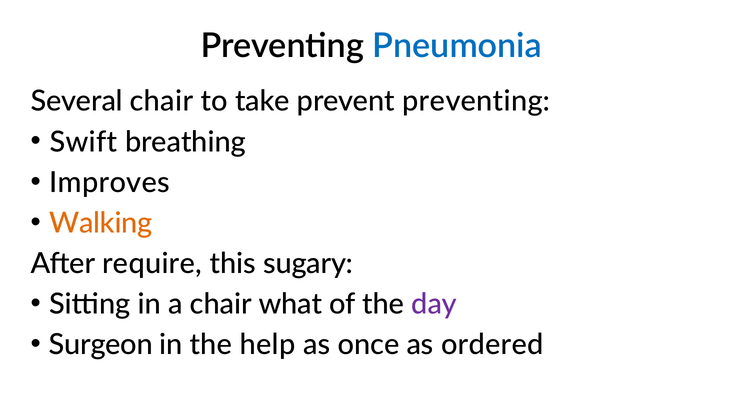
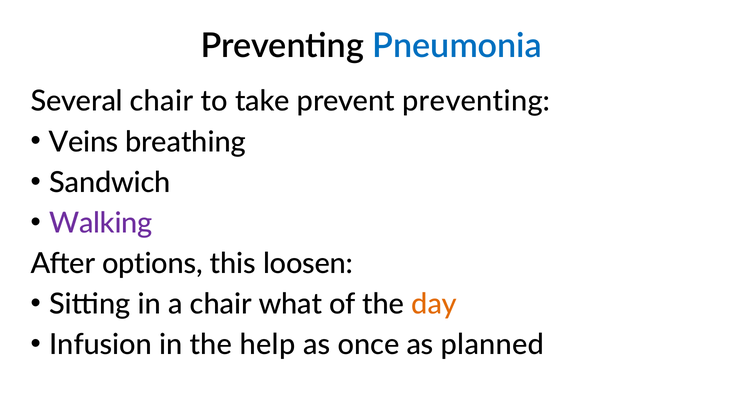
Swift: Swift -> Veins (84, 142)
Improves: Improves -> Sandwich (110, 183)
Walking colour: orange -> purple (101, 223)
require: require -> options (152, 264)
sugary: sugary -> loosen (308, 264)
day colour: purple -> orange (434, 304)
Surgeon: Surgeon -> Infusion (101, 345)
ordered: ordered -> planned (492, 345)
